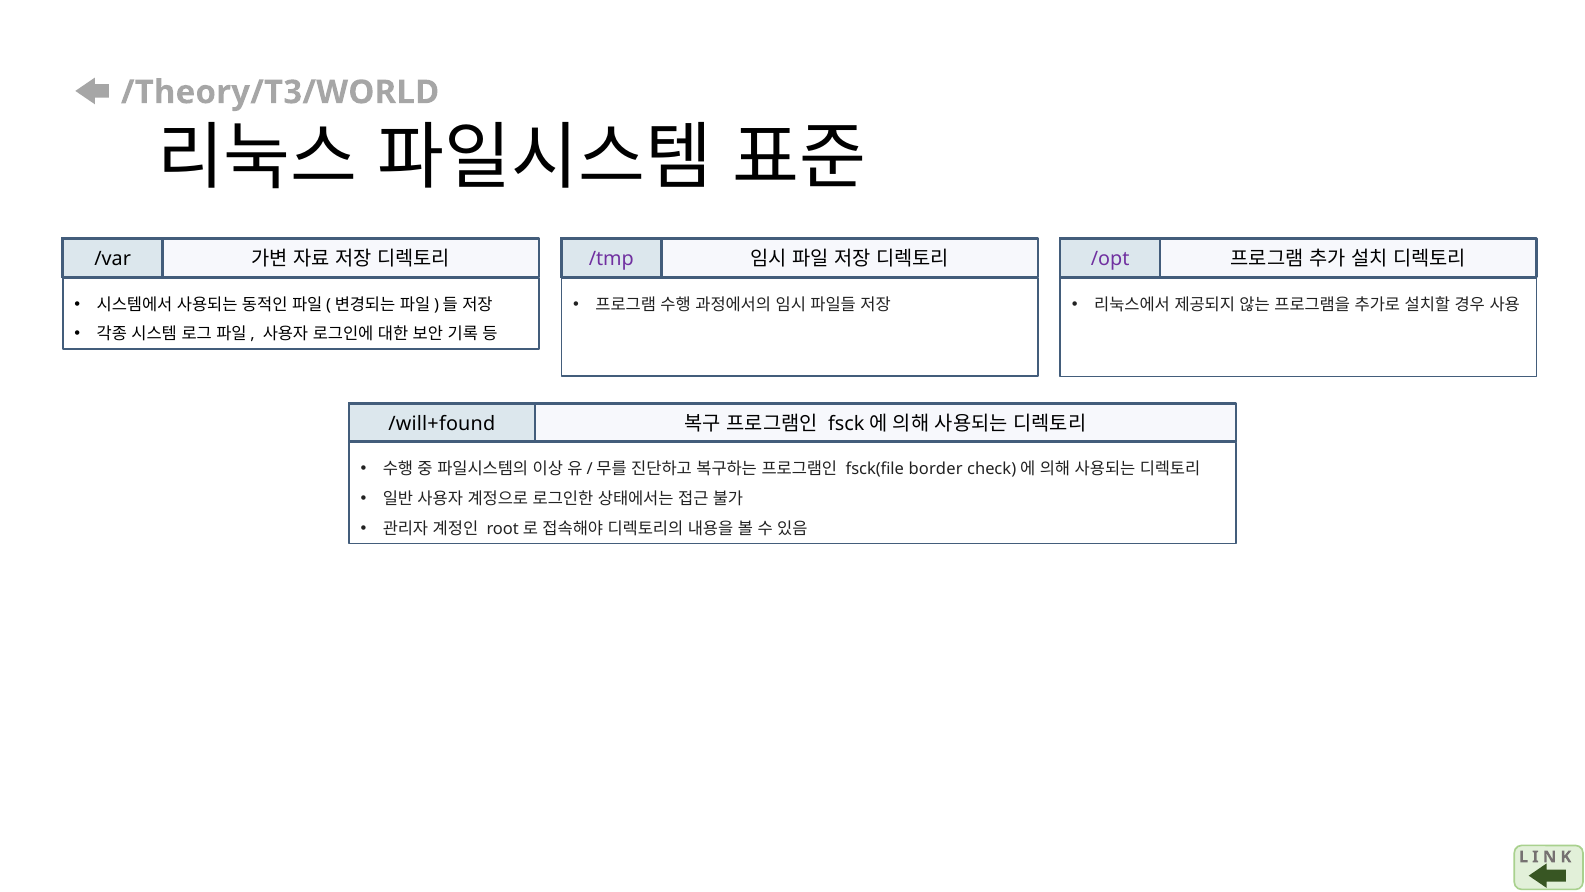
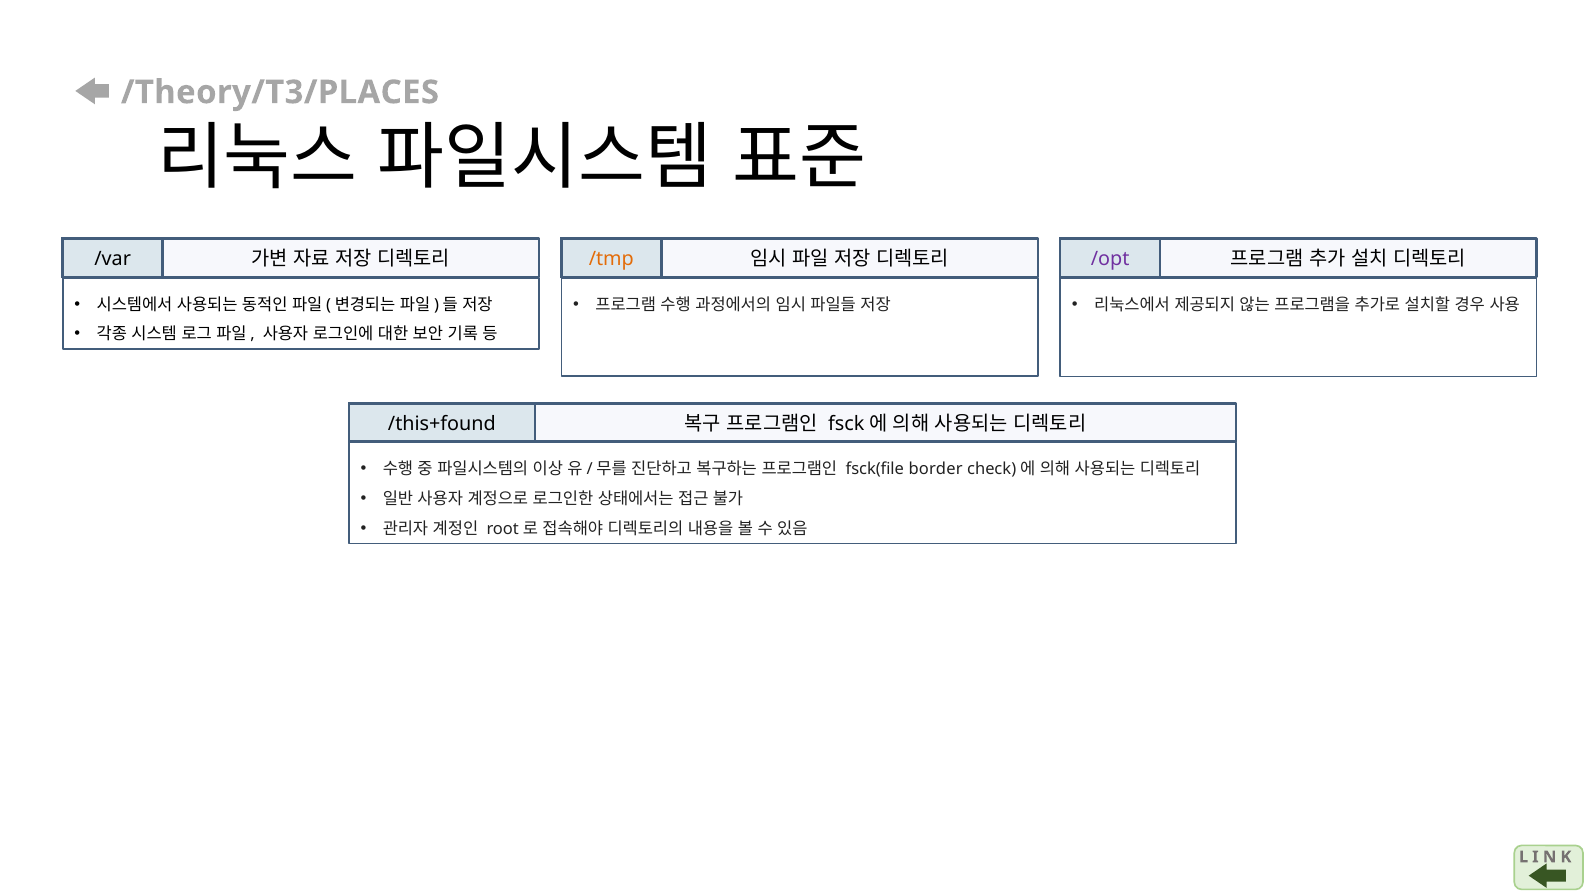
/Theory/T3/WORLD: /Theory/T3/WORLD -> /Theory/T3/PLACES (280, 92)
/tmp colour: purple -> orange (611, 259)
/will+found: /will+found -> /this+found (442, 424)
